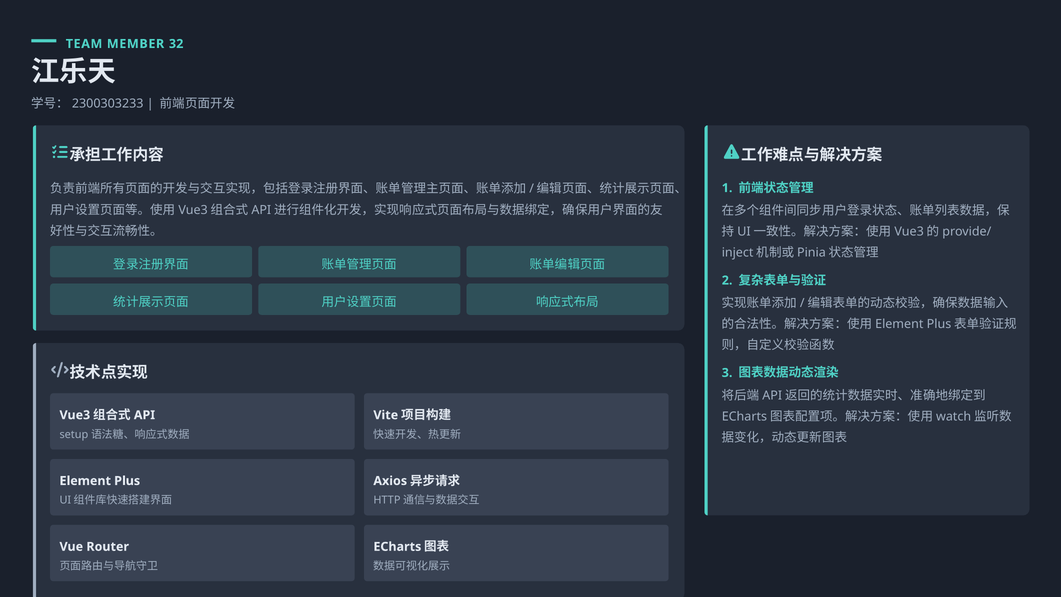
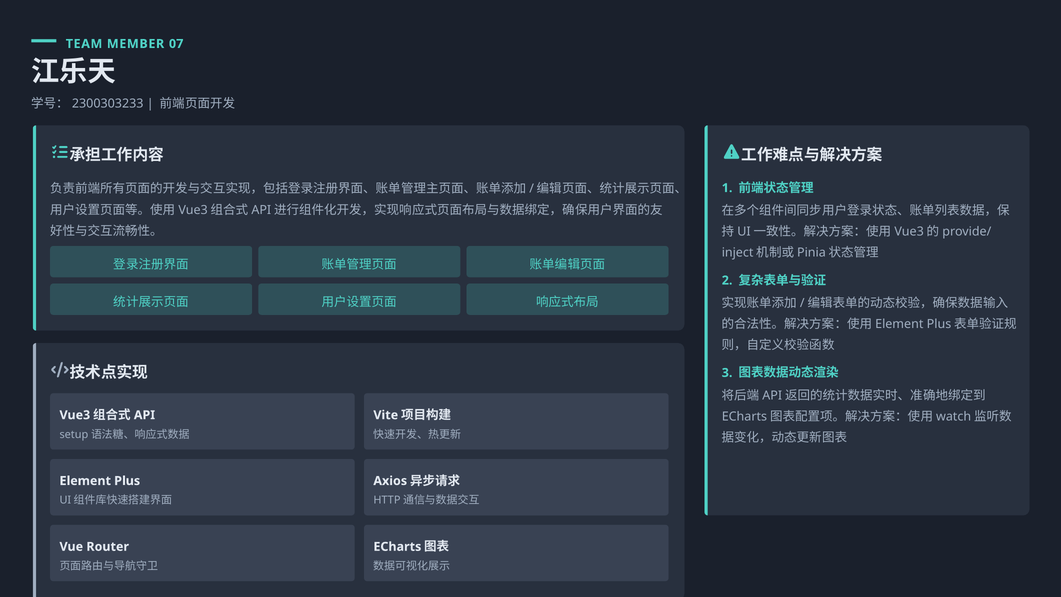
32: 32 -> 07 (176, 44)
